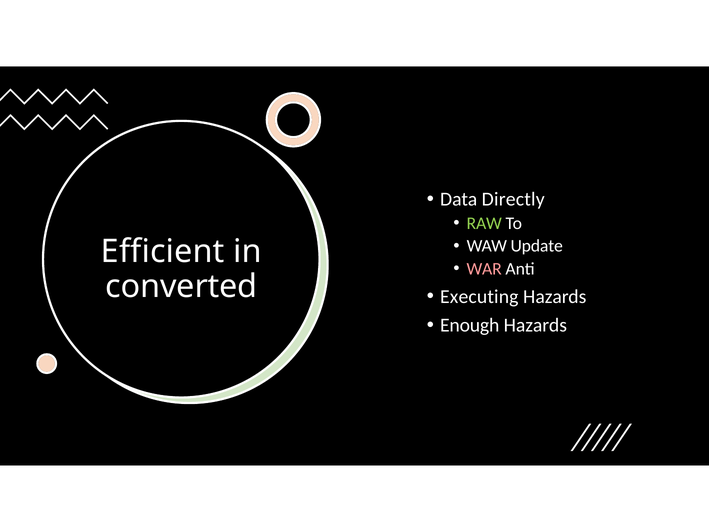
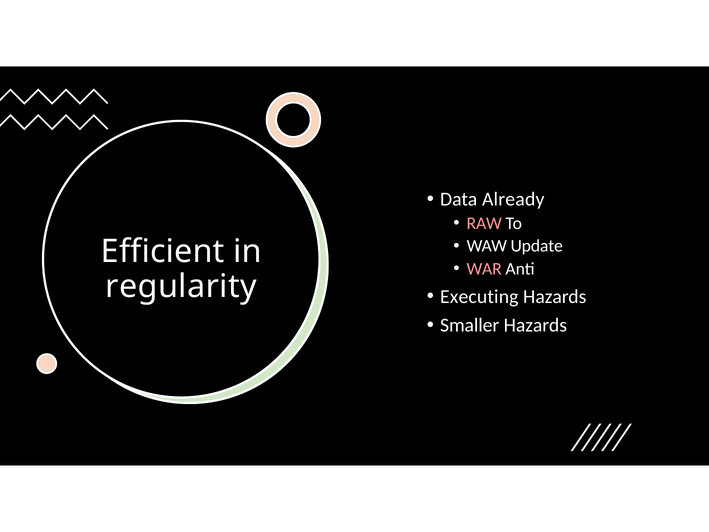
Directly: Directly -> Already (513, 199)
RAW colour: light green -> pink (484, 223)
converted: converted -> regularity (181, 286)
Enough: Enough -> Smaller (470, 325)
